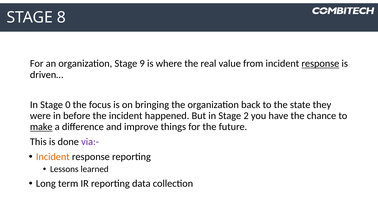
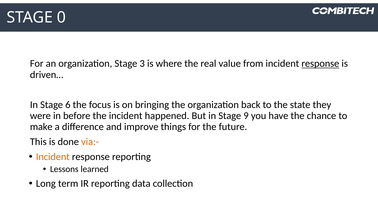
8: 8 -> 0 (61, 17)
9: 9 -> 3 (142, 63)
0: 0 -> 6 (68, 104)
2: 2 -> 9 (246, 116)
make underline: present -> none (41, 127)
via:- colour: purple -> orange (90, 142)
